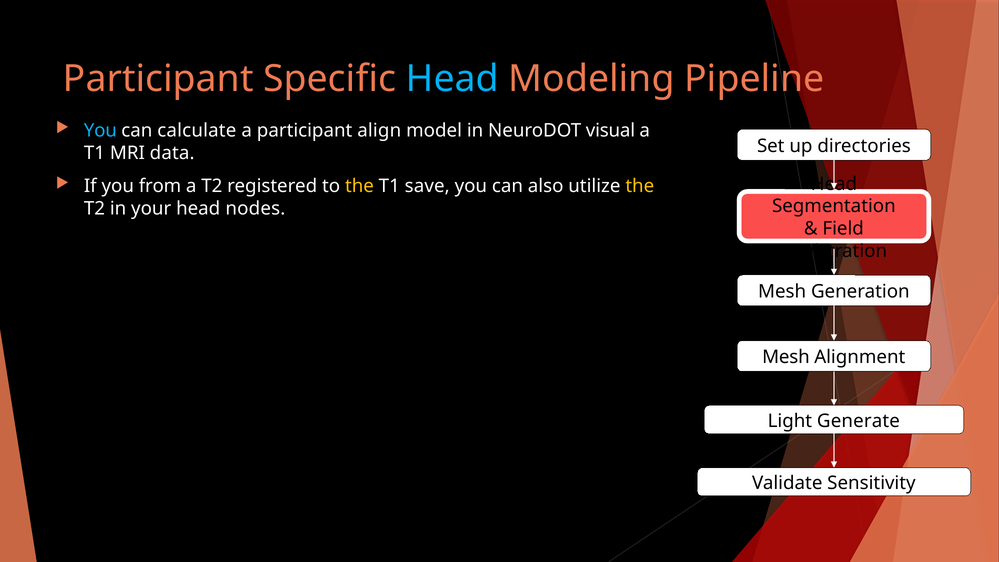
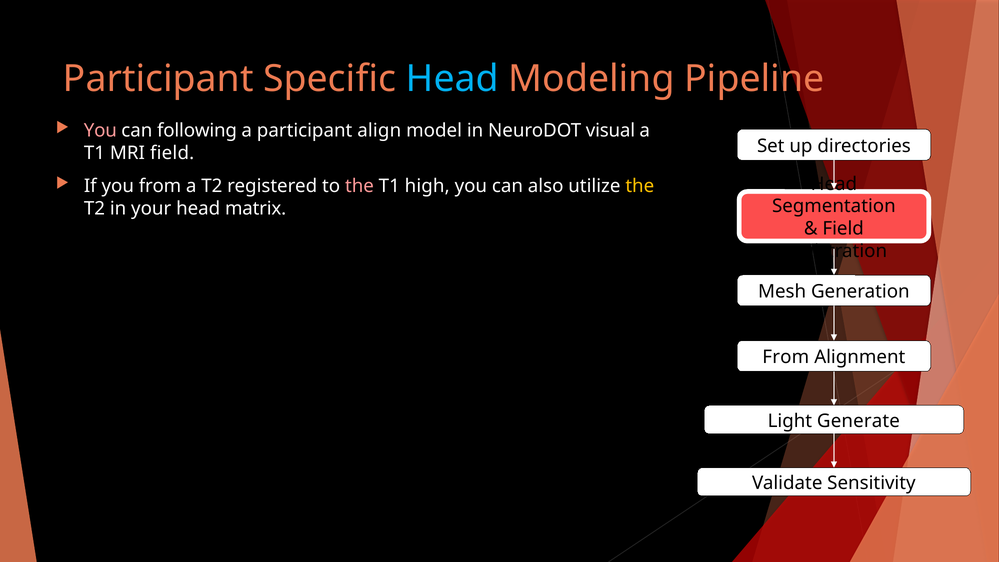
You colour: light blue -> pink (100, 131)
calculate: calculate -> following (197, 131)
MRI data: data -> field (172, 153)
the colour: yellow -> pink (359, 186)
save: save -> high (427, 186)
nodes: nodes -> matrix (256, 209)
Mesh: Mesh -> From (786, 357)
